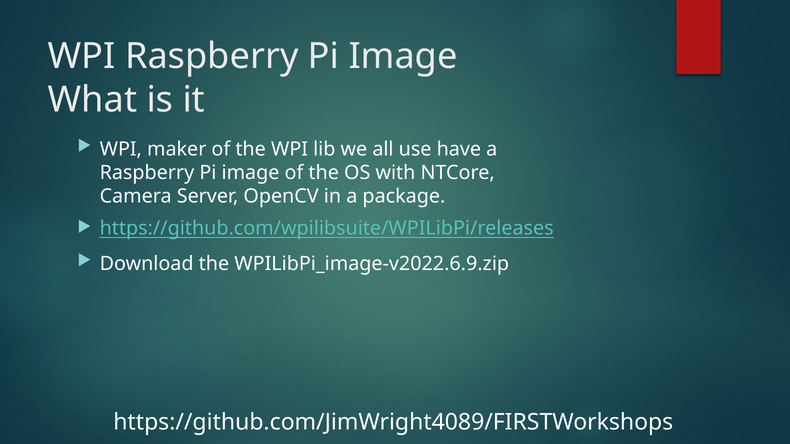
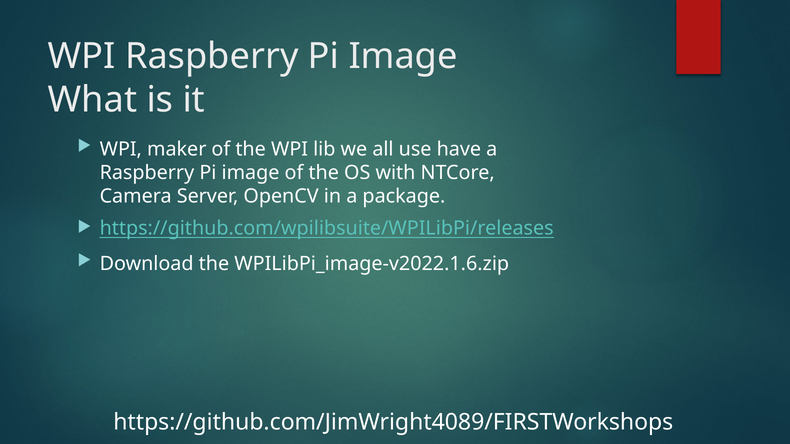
WPILibPi_image-v2022.6.9.zip: WPILibPi_image-v2022.6.9.zip -> WPILibPi_image-v2022.1.6.zip (372, 264)
